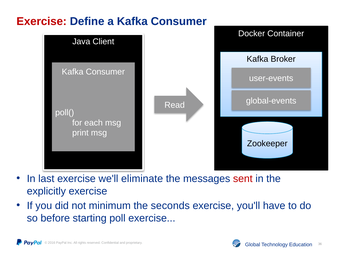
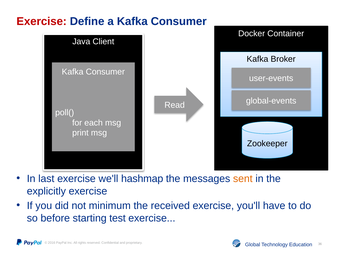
eliminate: eliminate -> hashmap (142, 178)
sent colour: red -> orange (243, 178)
seconds: seconds -> received (170, 205)
poll: poll -> test (118, 217)
